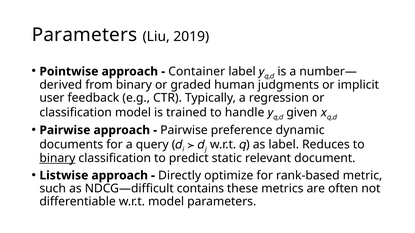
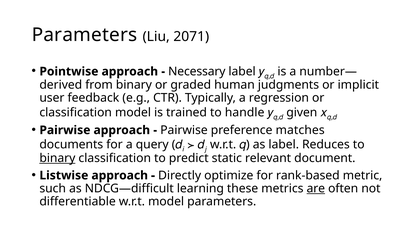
2019: 2019 -> 2071 (191, 37)
Container: Container -> Necessary (197, 72)
dynamic: dynamic -> matches (300, 130)
contains: contains -> learning (200, 189)
are underline: none -> present (316, 189)
